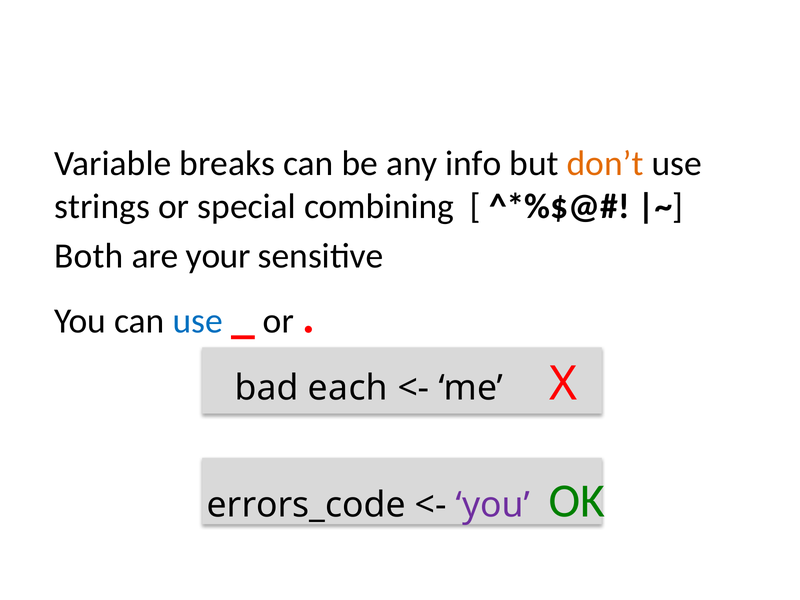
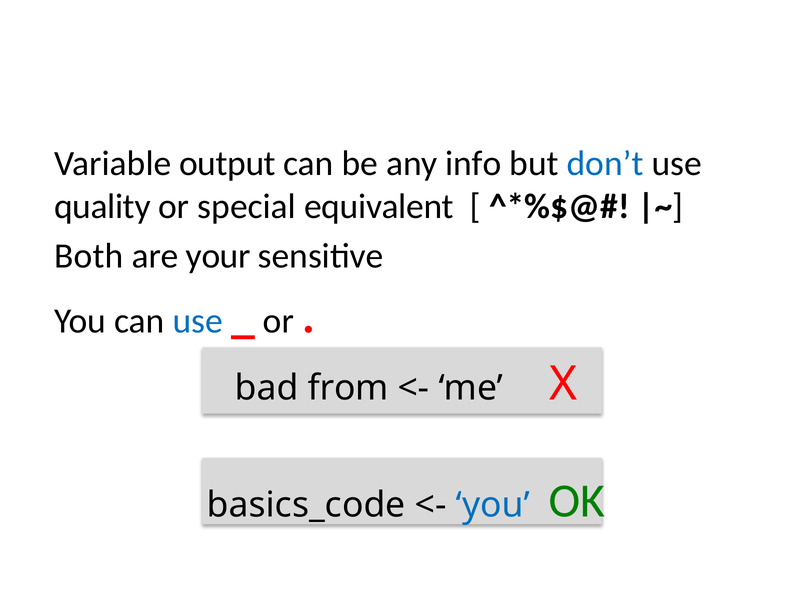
breaks: breaks -> output (227, 164)
don’t colour: orange -> blue (605, 164)
strings: strings -> quality (102, 206)
combining: combining -> equivalent (379, 206)
each: each -> from (348, 388)
errors_code: errors_code -> basics_code (306, 505)
you colour: purple -> blue (493, 505)
